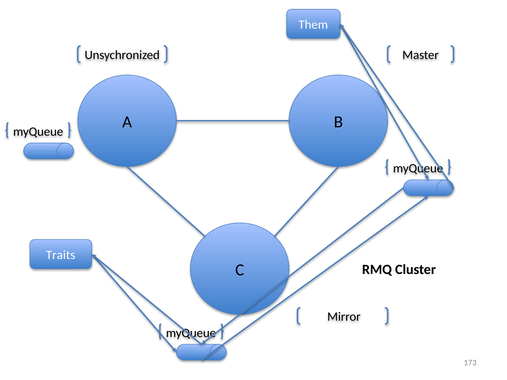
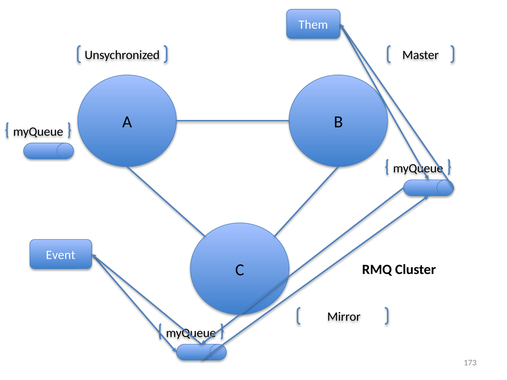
Traits: Traits -> Event (61, 255)
